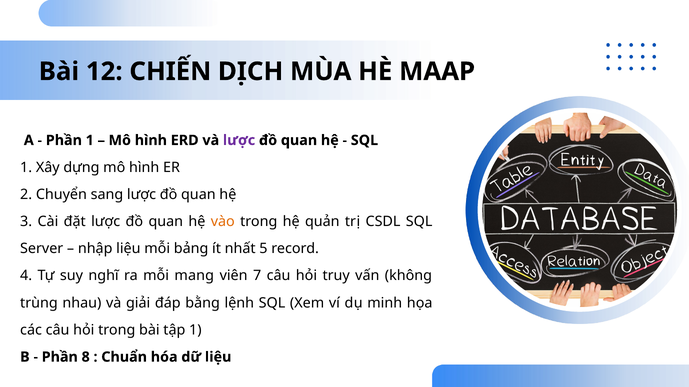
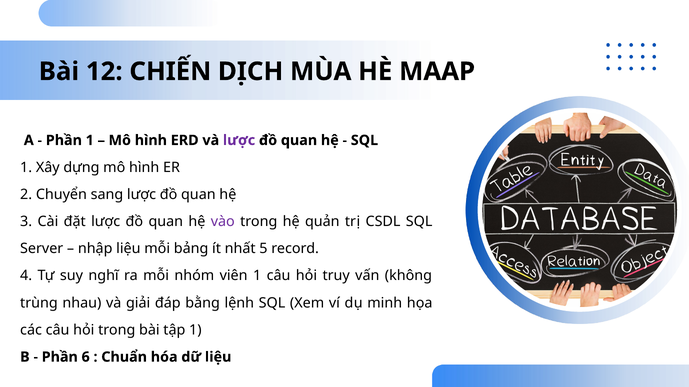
vào colour: orange -> purple (223, 222)
mang: mang -> nhóm (194, 276)
viên 7: 7 -> 1 (257, 276)
8: 8 -> 6 (86, 357)
